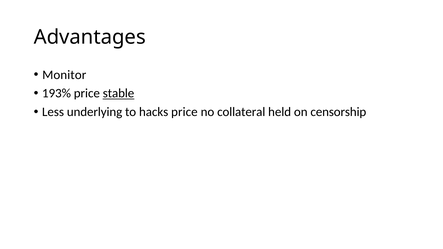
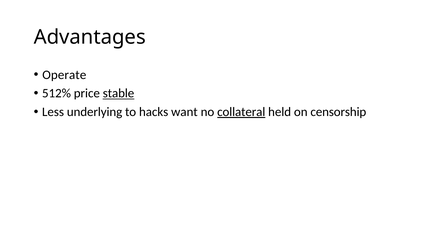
Monitor: Monitor -> Operate (64, 75)
193%: 193% -> 512% (56, 93)
hacks price: price -> want (184, 112)
collateral underline: none -> present (241, 112)
